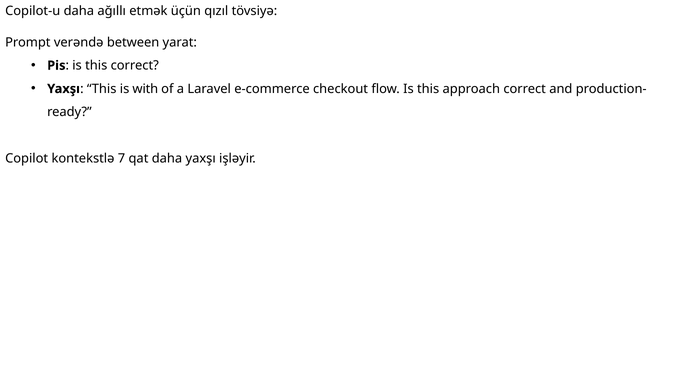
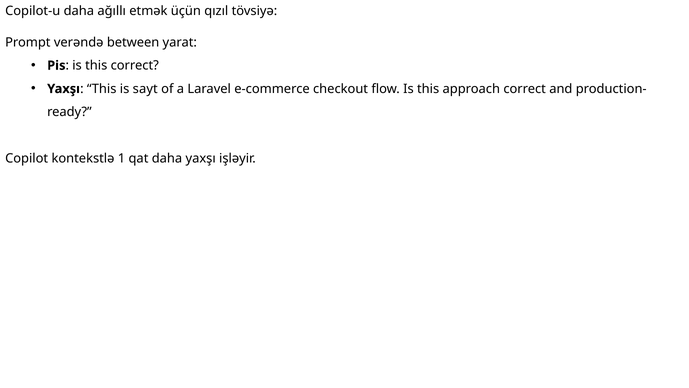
with: with -> sayt (145, 89)
7: 7 -> 1 (121, 158)
